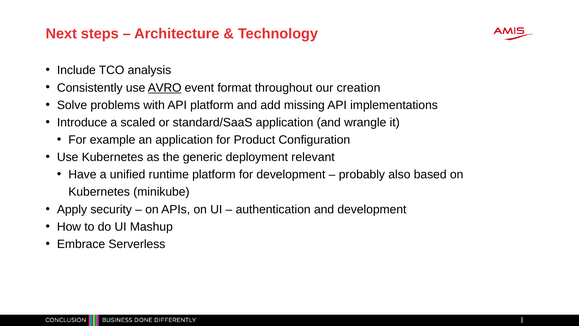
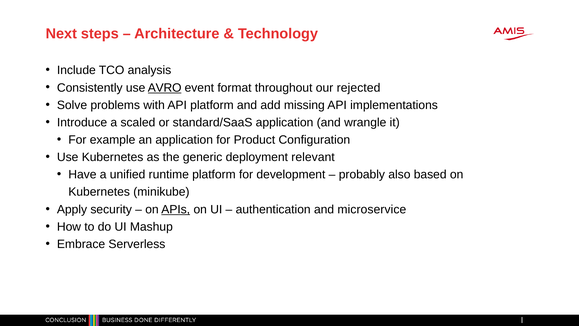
creation: creation -> rejected (359, 88)
APIs underline: none -> present (176, 209)
and development: development -> microservice (372, 209)
